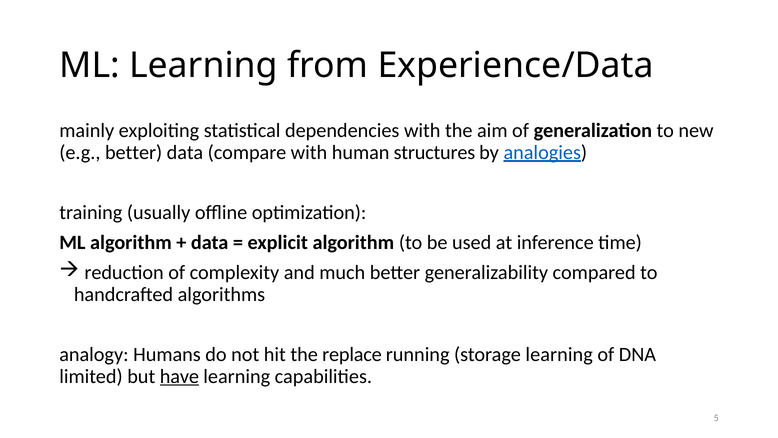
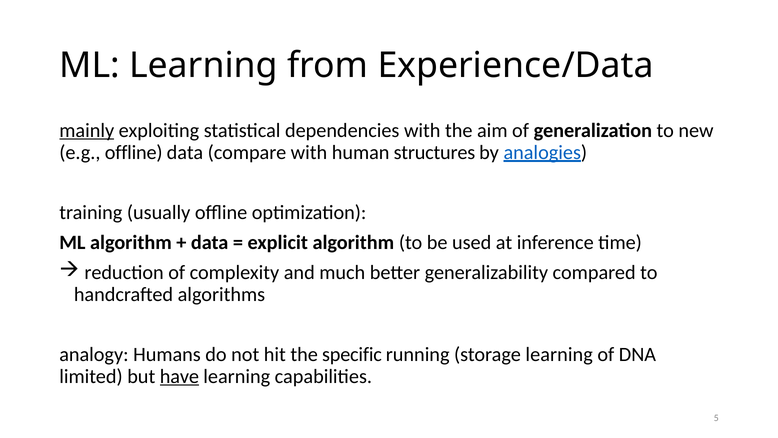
mainly underline: none -> present (87, 130)
e.g better: better -> offline (134, 152)
replace: replace -> specific (352, 354)
